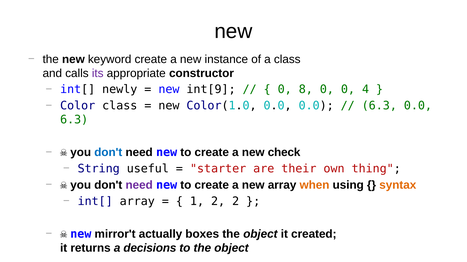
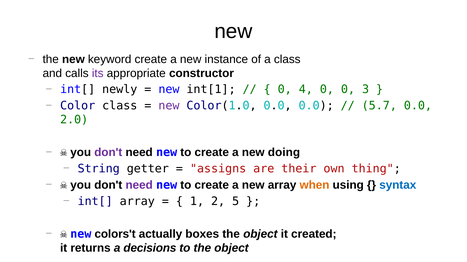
int[9: int[9 -> int[1 (211, 90)
8: 8 -> 4 (306, 90)
4: 4 -> 3 (366, 90)
new colour: black -> purple (169, 106)
6.3: 6.3 -> 5.7 (379, 106)
6.3: 6.3 -> 2.0 (74, 120)
don't colour: blue -> purple (108, 153)
check: check -> doing (284, 153)
useful: useful -> getter (148, 169)
starter: starter -> assigns (218, 169)
syntax colour: orange -> blue (398, 185)
2 2: 2 -> 5 (236, 202)
mirror't: mirror't -> colors't (115, 234)
